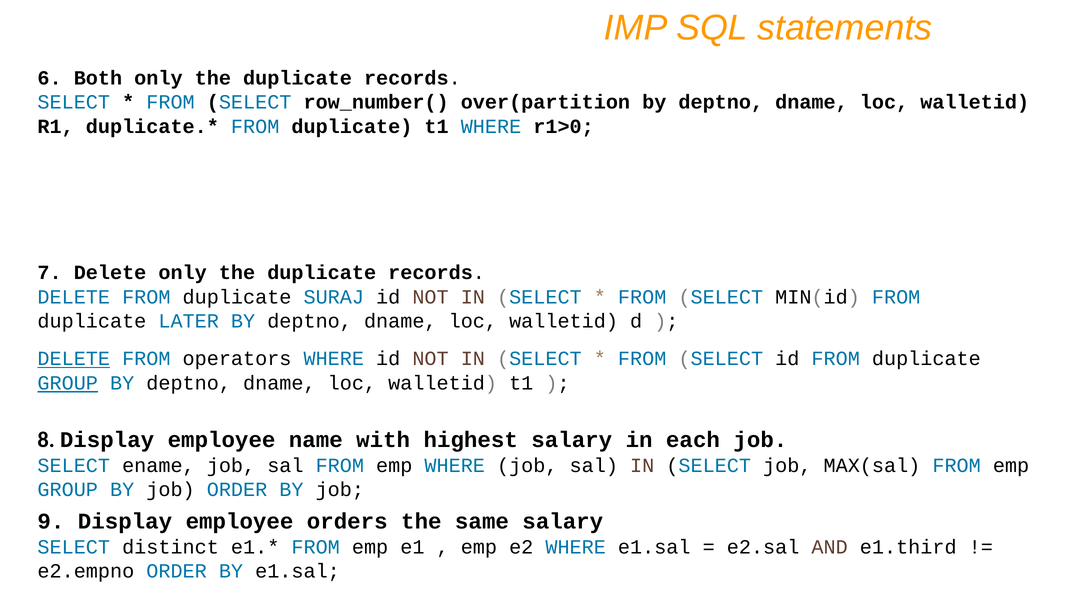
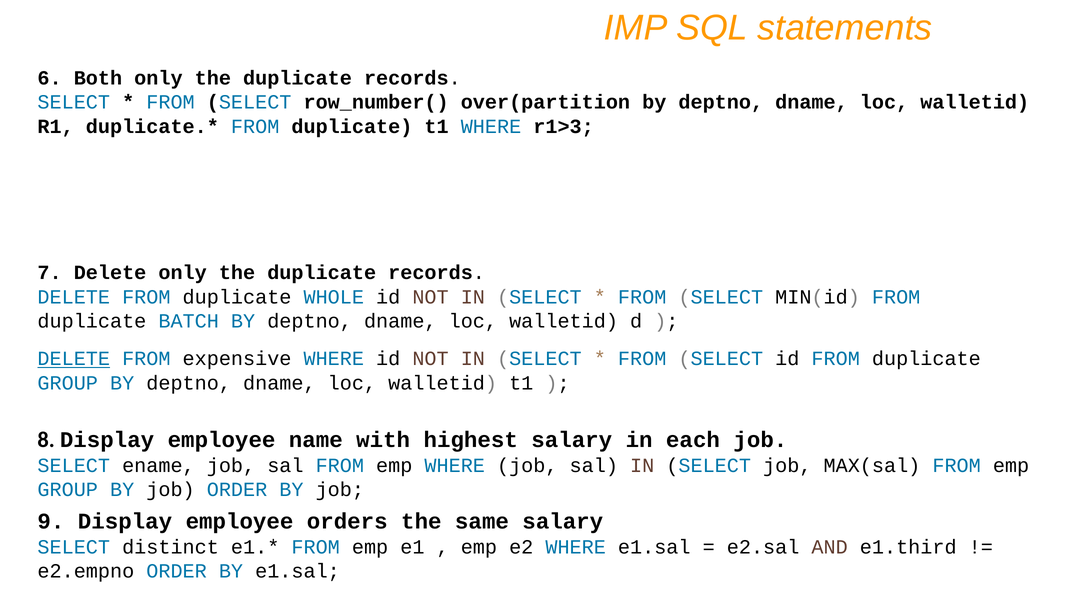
r1>0: r1>0 -> r1>3 (564, 126)
SURAJ: SURAJ -> WHOLE (334, 297)
LATER: LATER -> BATCH (189, 321)
operators: operators -> expensive (237, 359)
GROUP underline: present -> none (68, 383)
